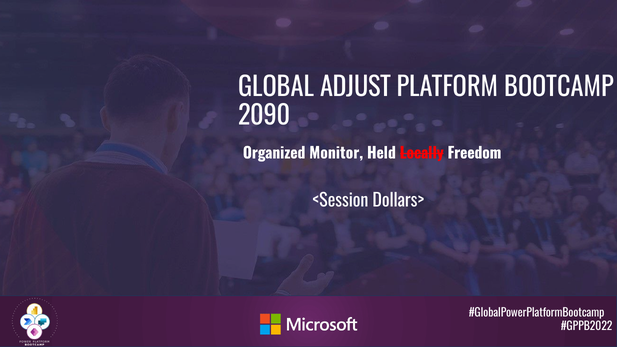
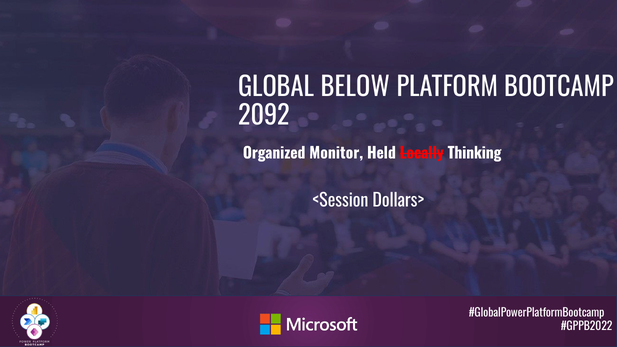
ADJUST: ADJUST -> BELOW (355, 88)
2090: 2090 -> 2092 (264, 116)
Freedom: Freedom -> Thinking (474, 153)
